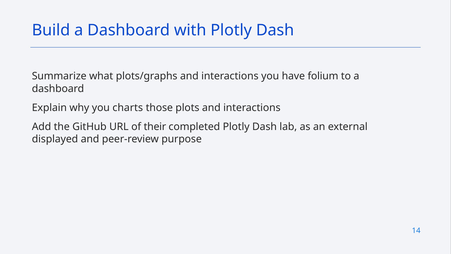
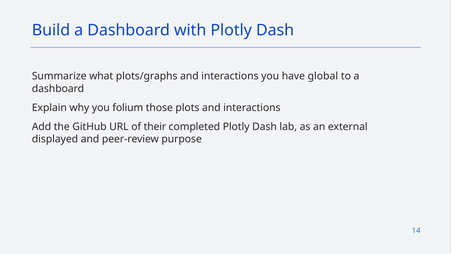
folium: folium -> global (323, 76)
charts: charts -> folium (128, 107)
